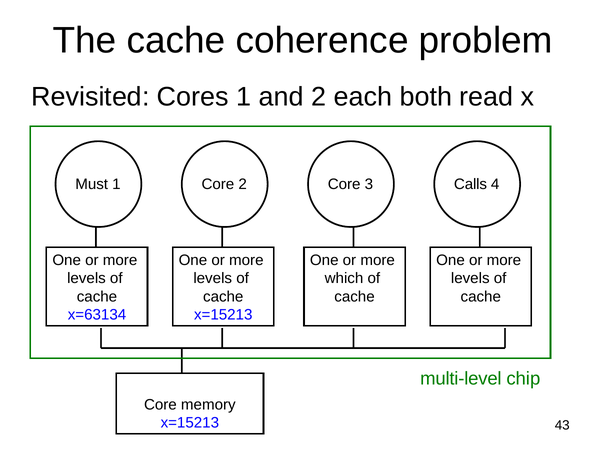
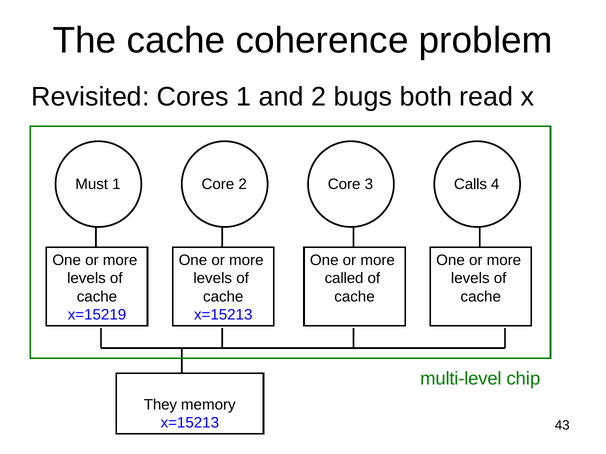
each: each -> bugs (363, 97)
which: which -> called (344, 279)
x=63134: x=63134 -> x=15219 (97, 315)
Core: Core -> They (160, 405)
